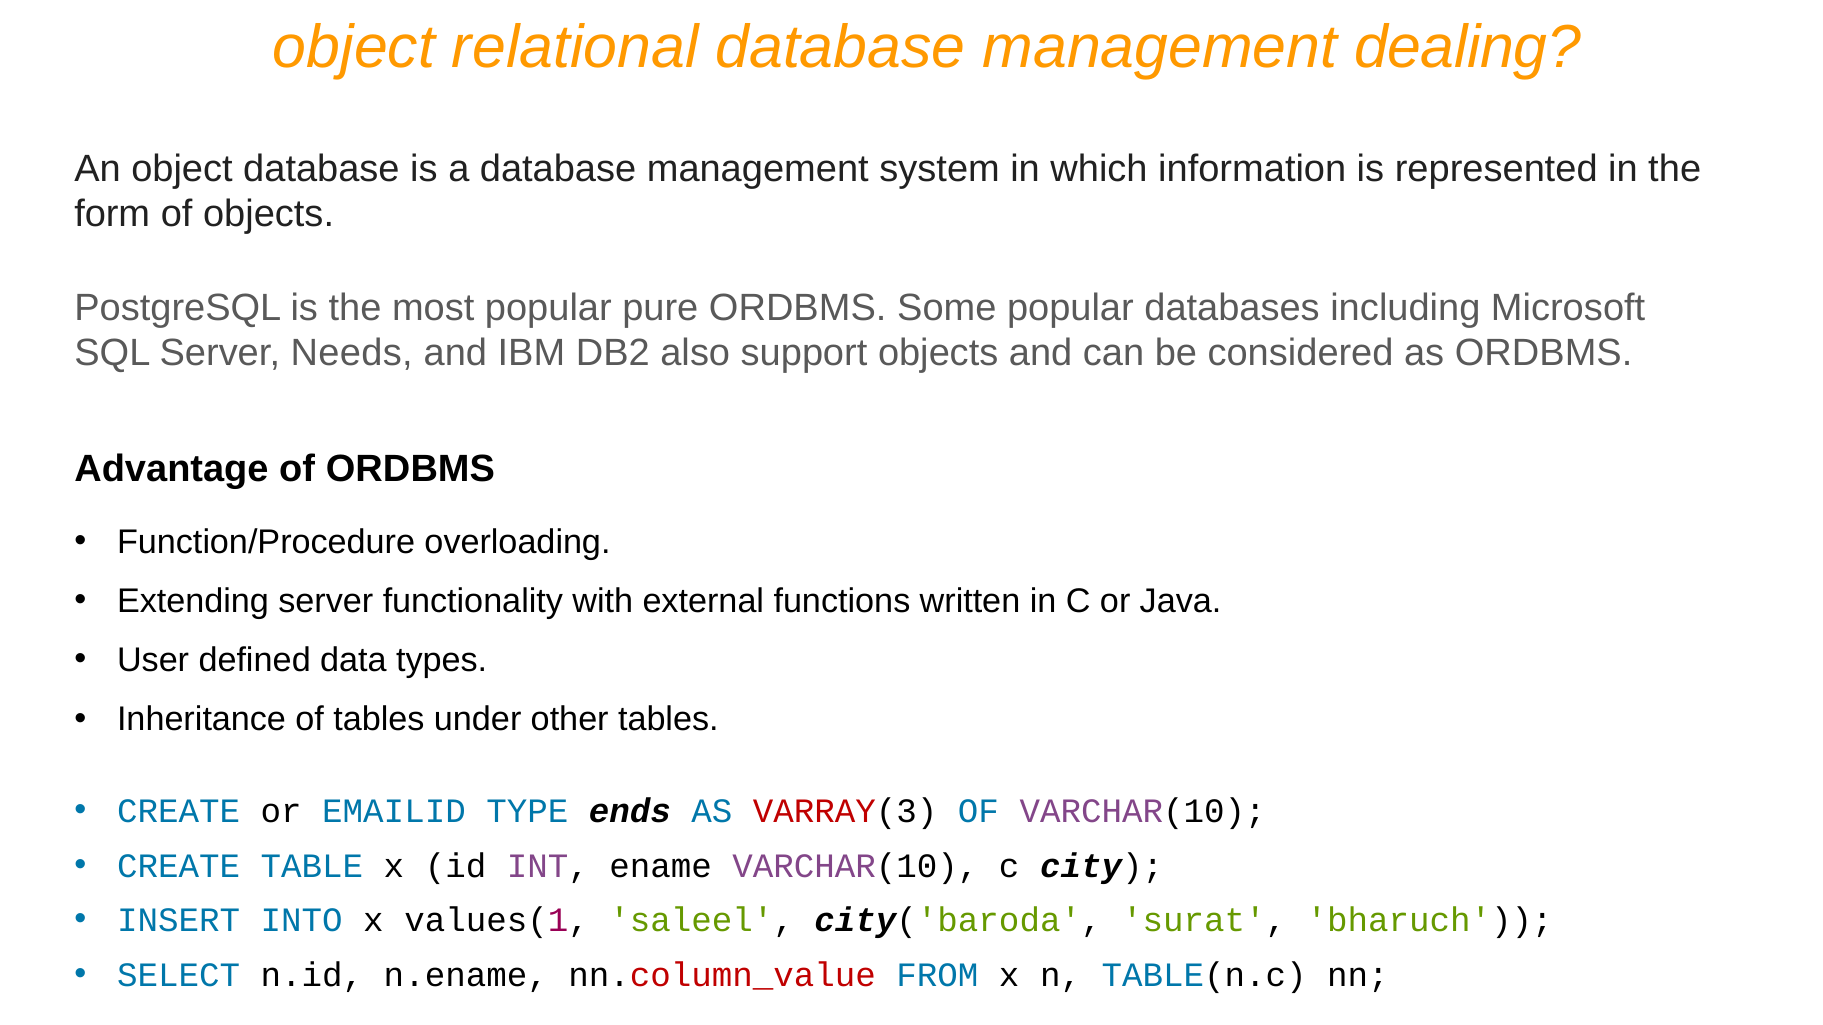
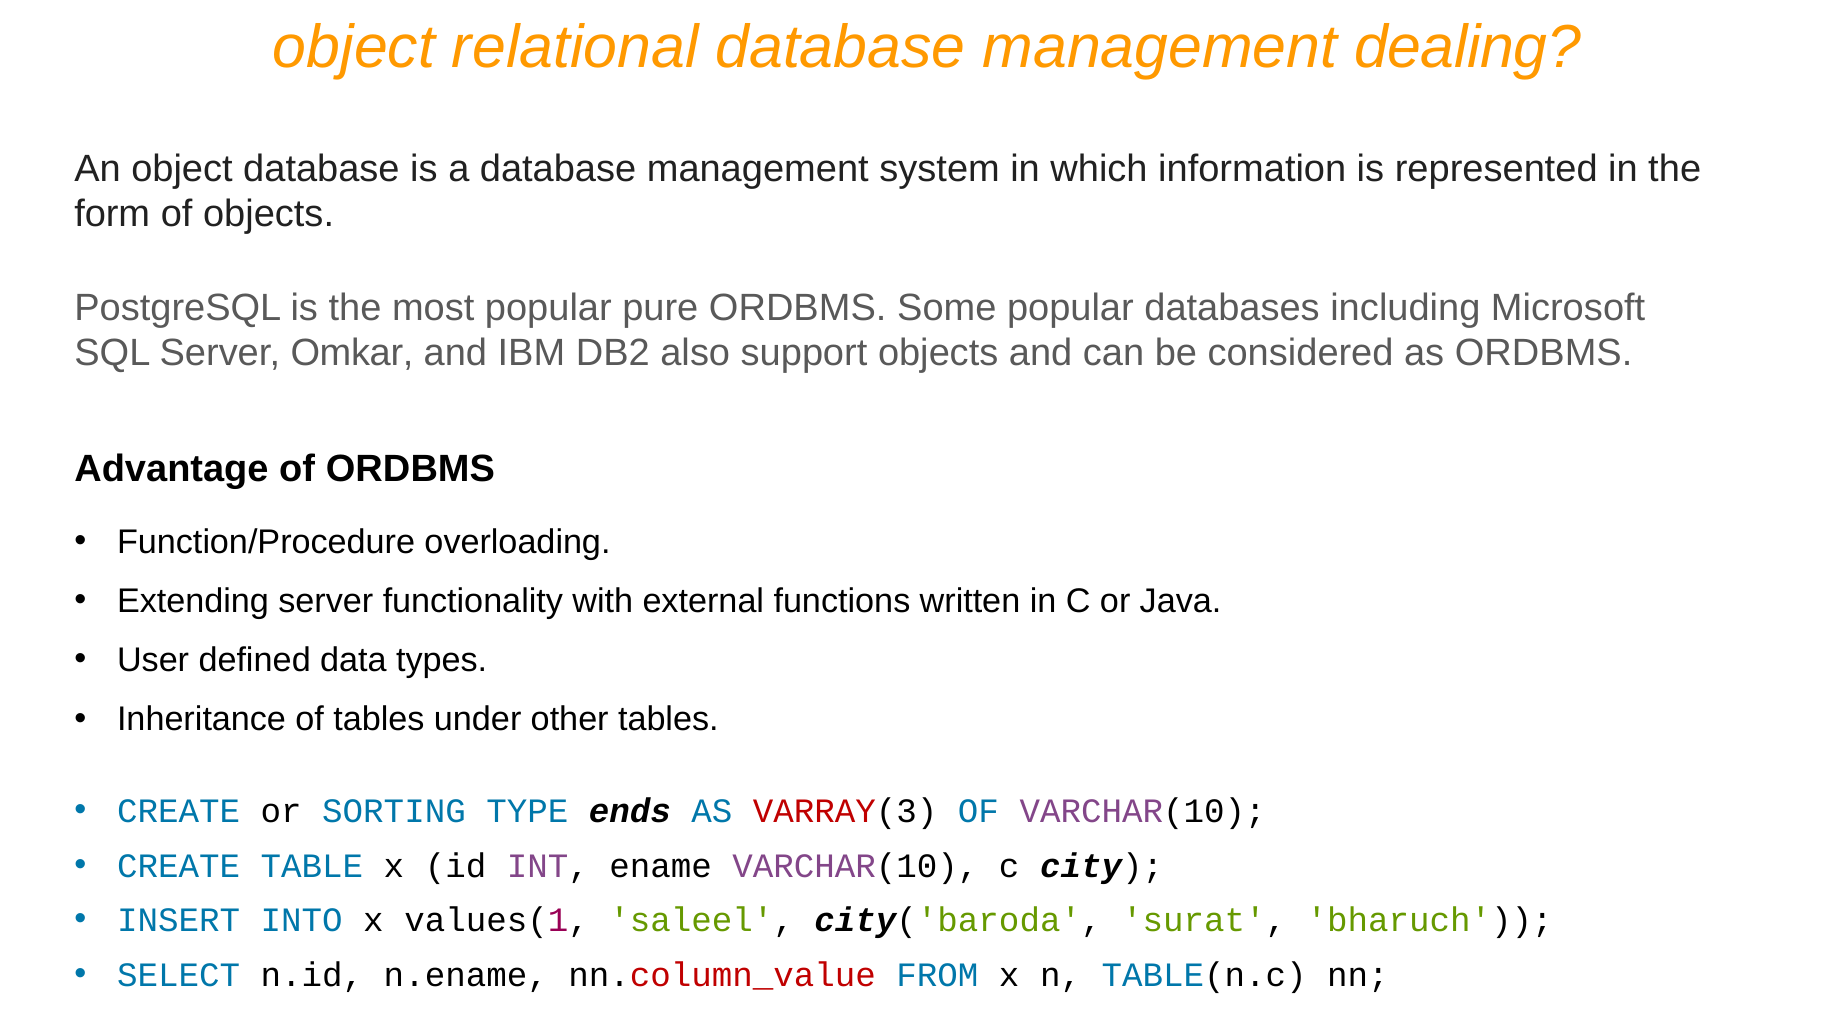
Needs: Needs -> Omkar (352, 354)
EMAILID: EMAILID -> SORTING (394, 811)
